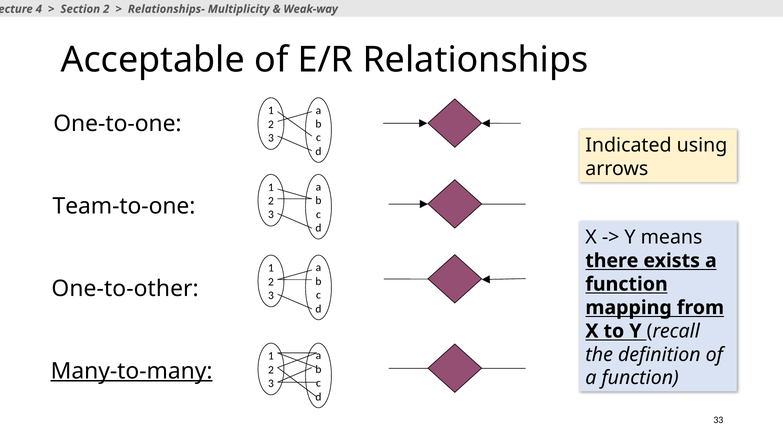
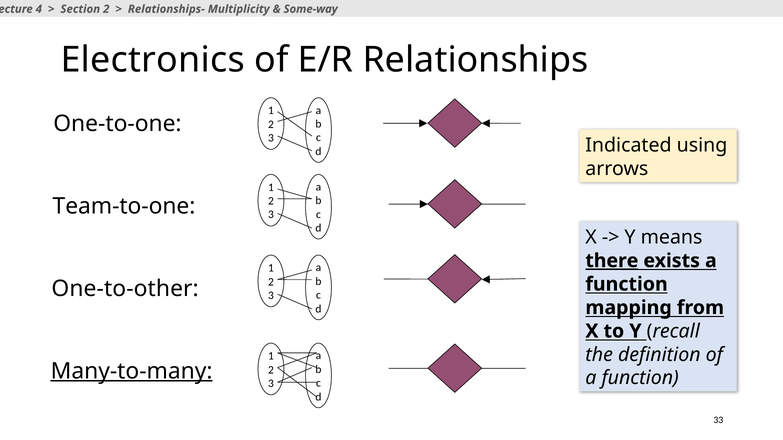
Weak-way: Weak-way -> Some-way (311, 9)
Acceptable: Acceptable -> Electronics (153, 60)
there underline: none -> present (612, 261)
